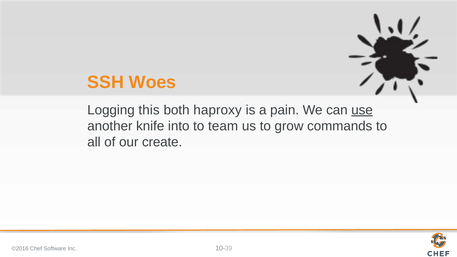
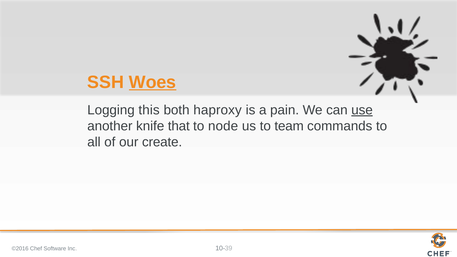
Woes underline: none -> present (153, 82)
into: into -> that (179, 126)
team: team -> node (223, 126)
grow: grow -> team (289, 126)
